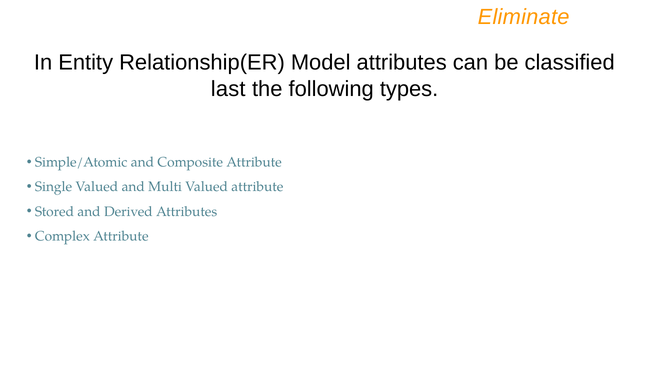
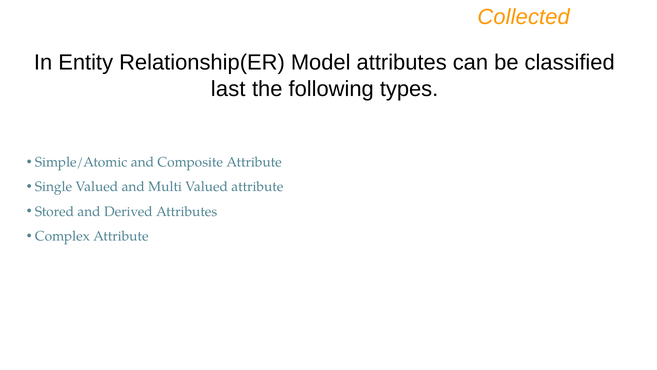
Eliminate: Eliminate -> Collected (524, 17)
